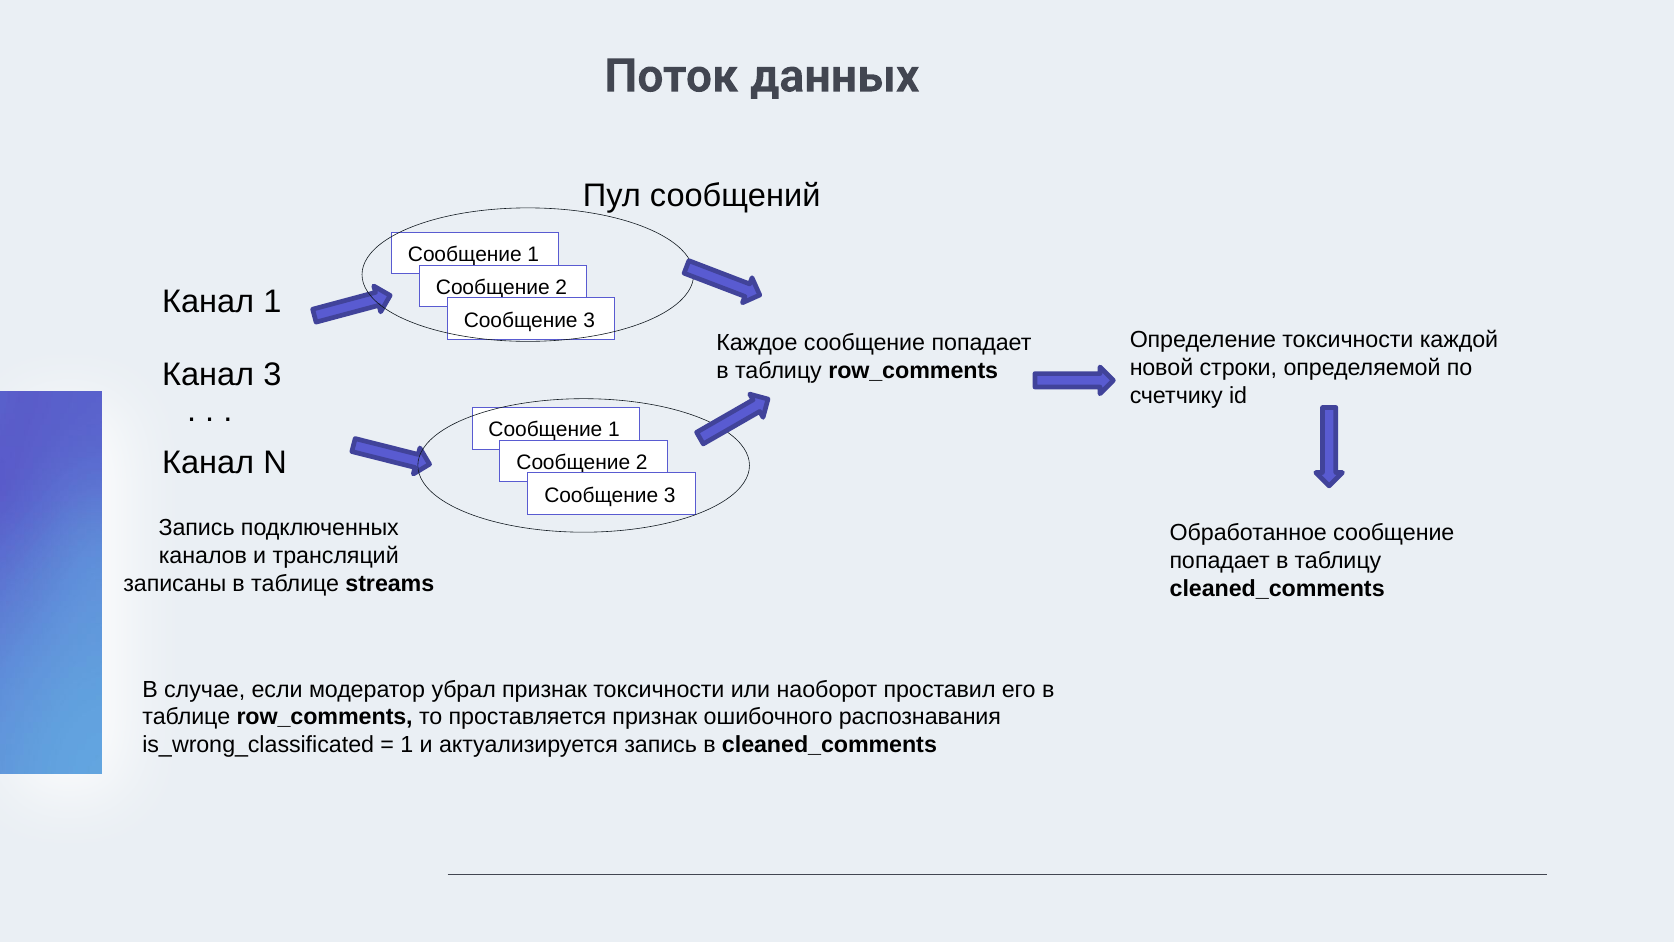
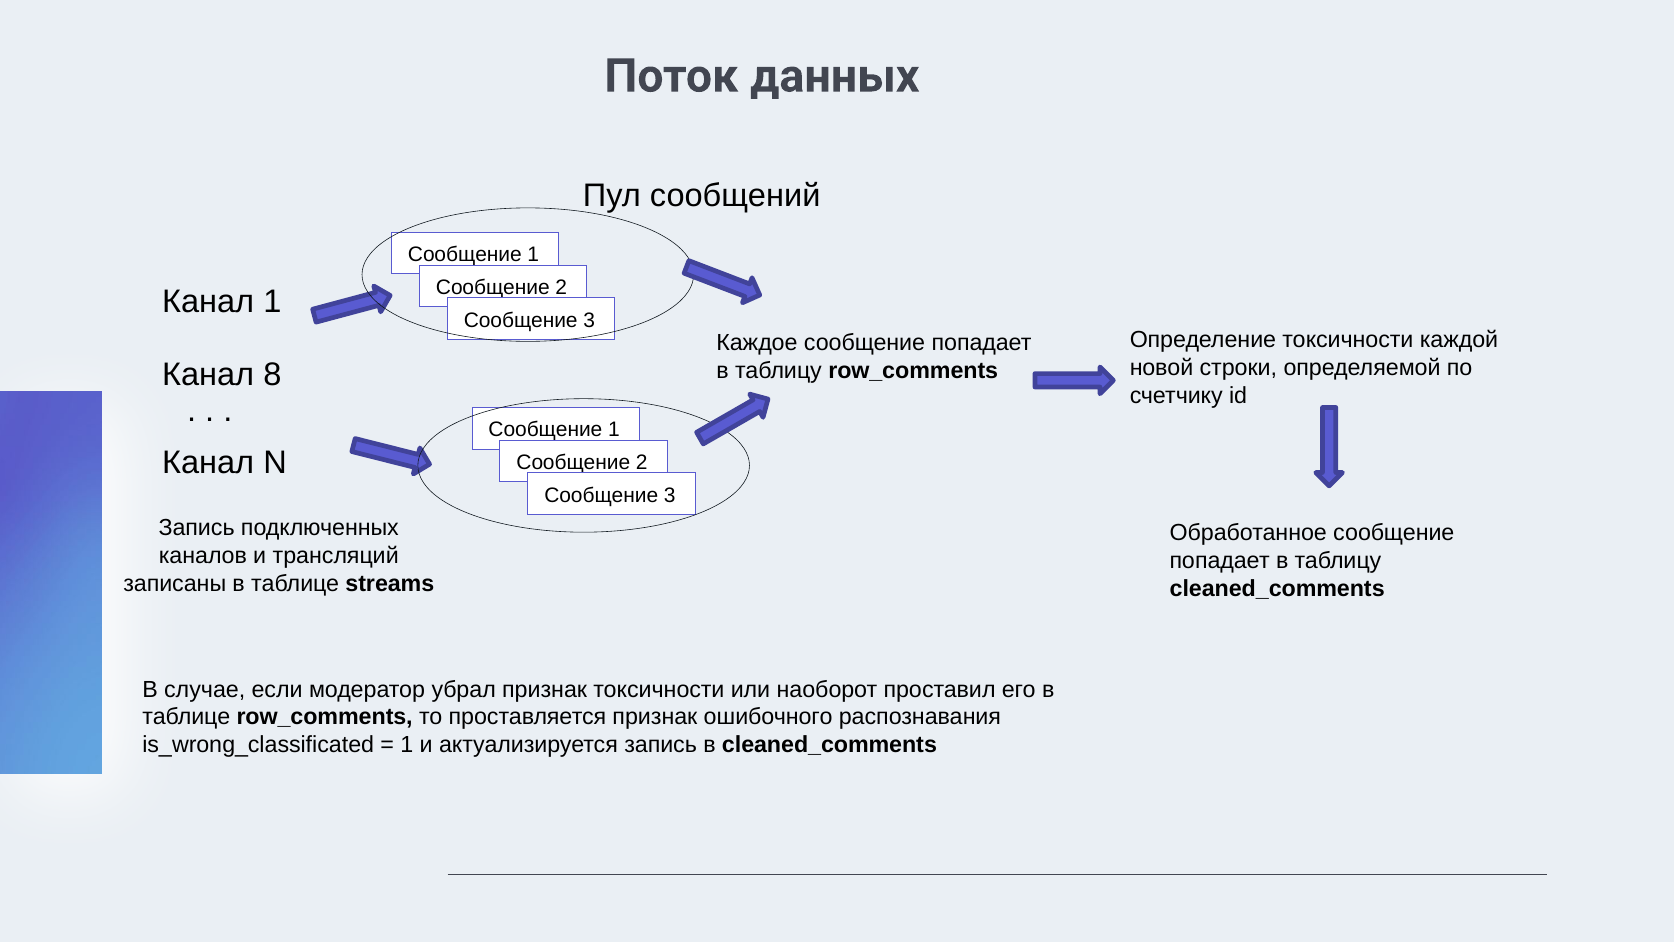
Канал 3: 3 -> 8 (272, 374)
